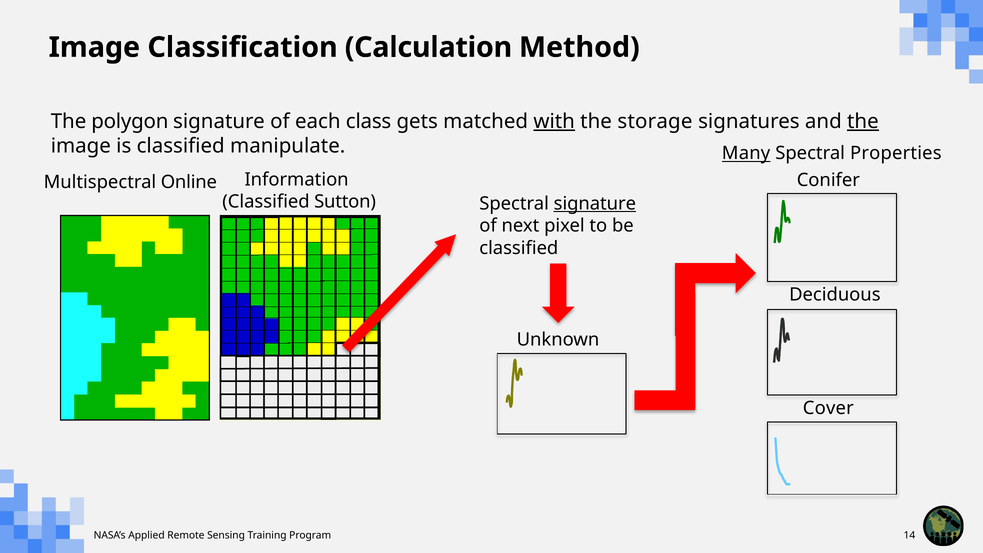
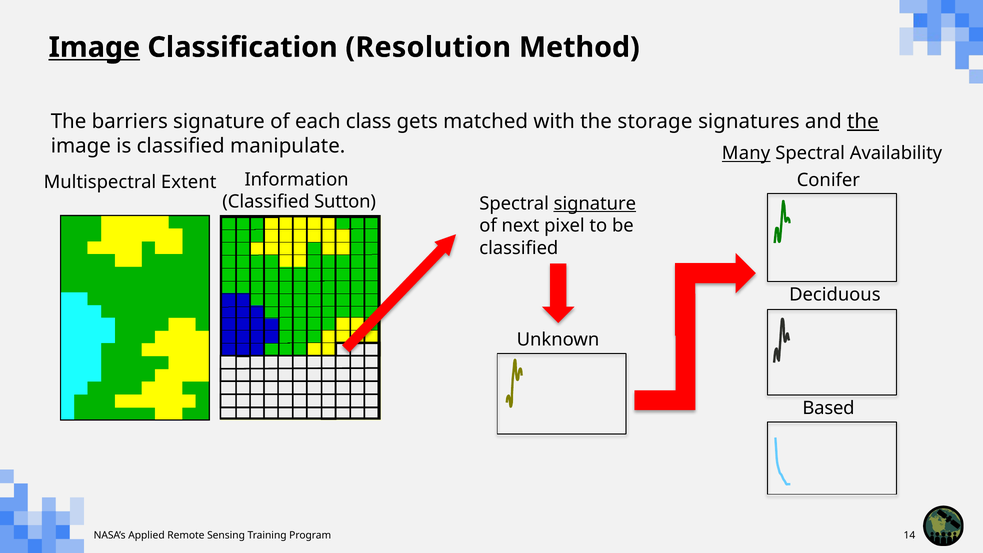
Image underline: none -> present (94, 47)
Calculation: Calculation -> Resolution (428, 47)
polygon: polygon -> barriers (130, 121)
with underline: present -> none (554, 121)
Properties: Properties -> Availability (896, 153)
Online: Online -> Extent (189, 182)
Cover: Cover -> Based (829, 408)
